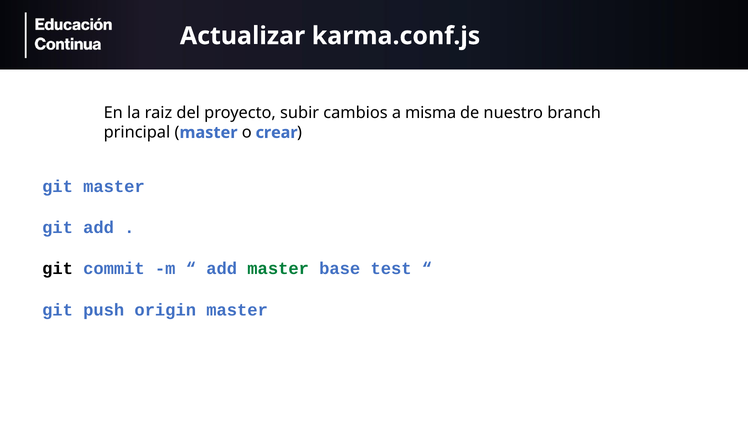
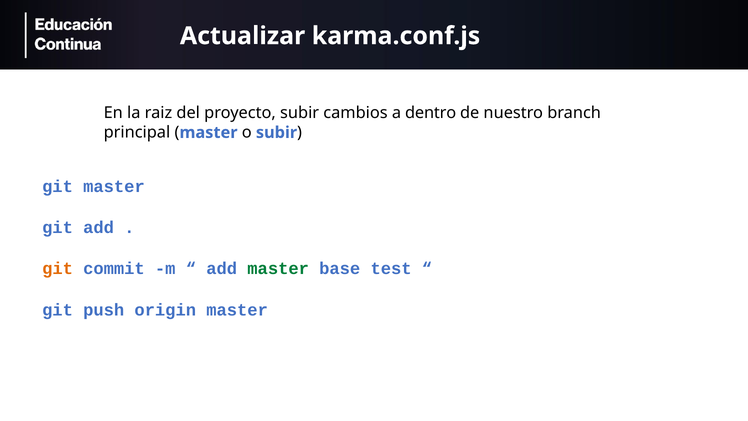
misma: misma -> dentro (431, 113)
o crear: crear -> subir (276, 132)
git colour: black -> orange (58, 269)
